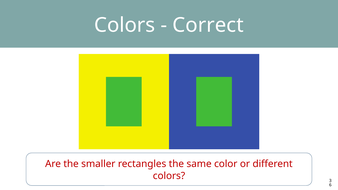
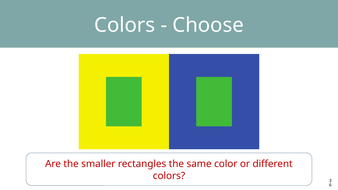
Correct: Correct -> Choose (208, 25)
